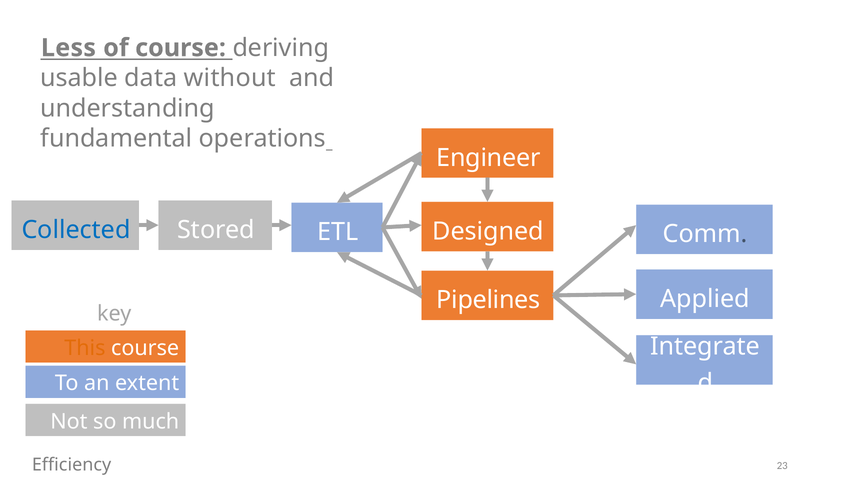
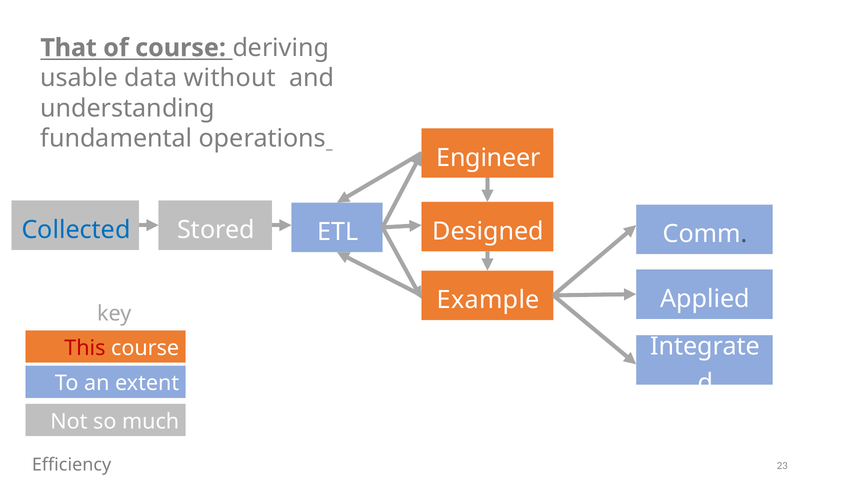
Less: Less -> That (69, 48)
Pipelines: Pipelines -> Example (488, 300)
This colour: orange -> red (85, 348)
